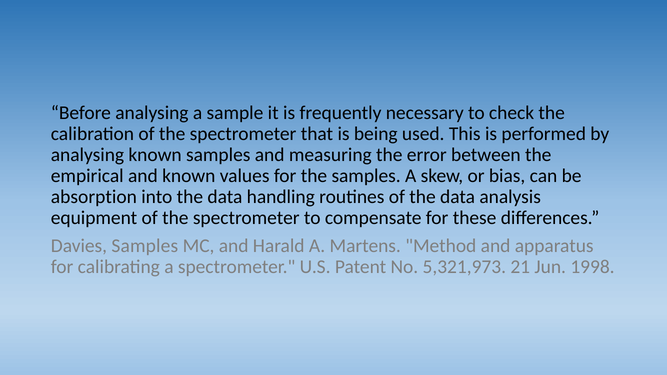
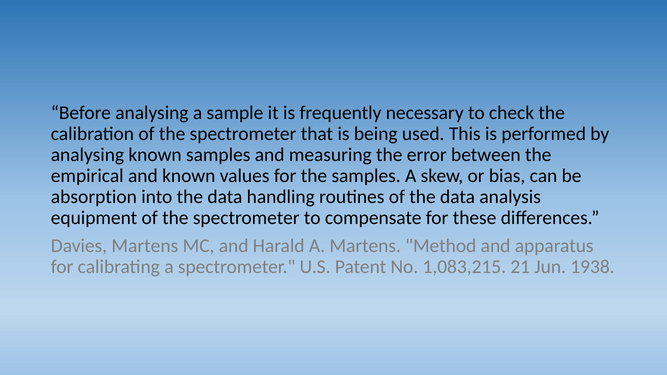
Davies Samples: Samples -> Martens (145, 246)
5,321,973: 5,321,973 -> 1,083,215 (464, 267)
1998: 1998 -> 1938 (593, 267)
